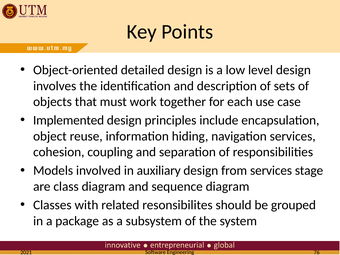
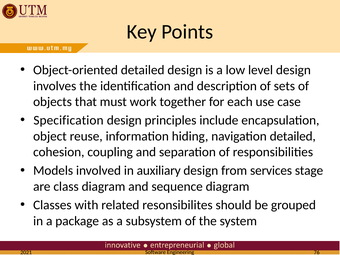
Implemented: Implemented -> Specification (68, 120)
navigation services: services -> detailed (293, 136)
